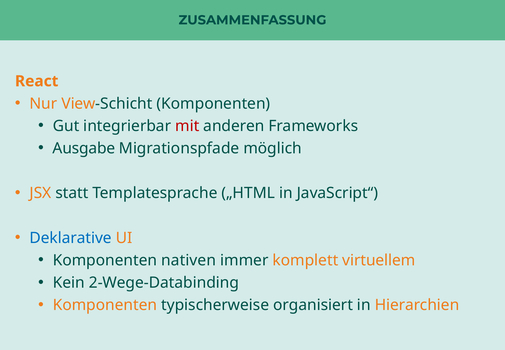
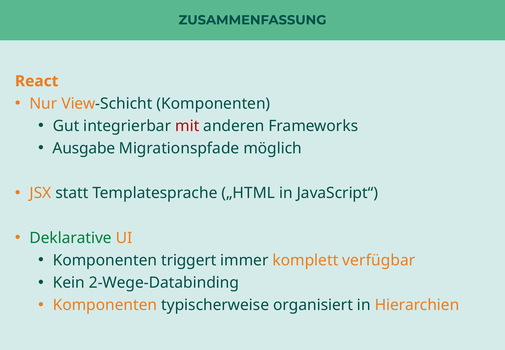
Deklarative colour: blue -> green (71, 238)
nativen: nativen -> triggert (189, 260)
virtuellem: virtuellem -> verfügbar (379, 260)
